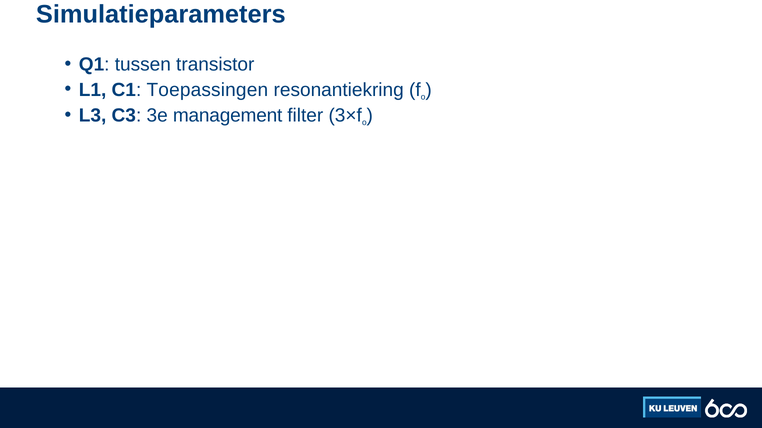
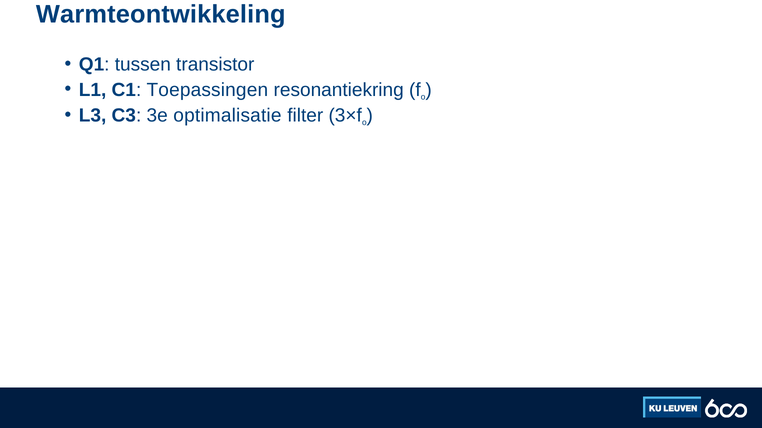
Simulatieparameters: Simulatieparameters -> Warmteontwikkeling (161, 15)
management: management -> optimalisatie (227, 116)
